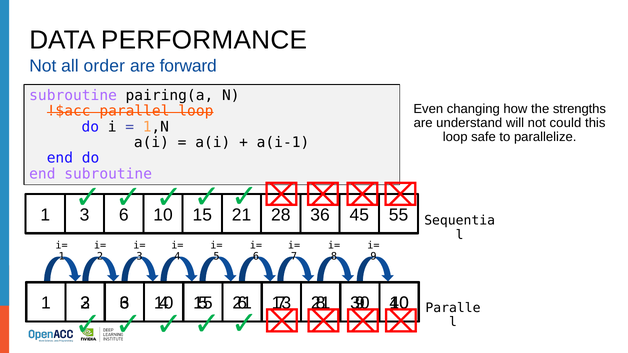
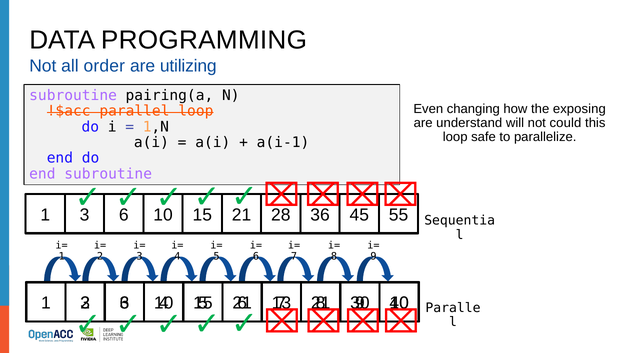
PERFORMANCE: PERFORMANCE -> PROGRAMMING (204, 40)
forward: forward -> utilizing (188, 66)
strengths: strengths -> exposing (579, 109)
